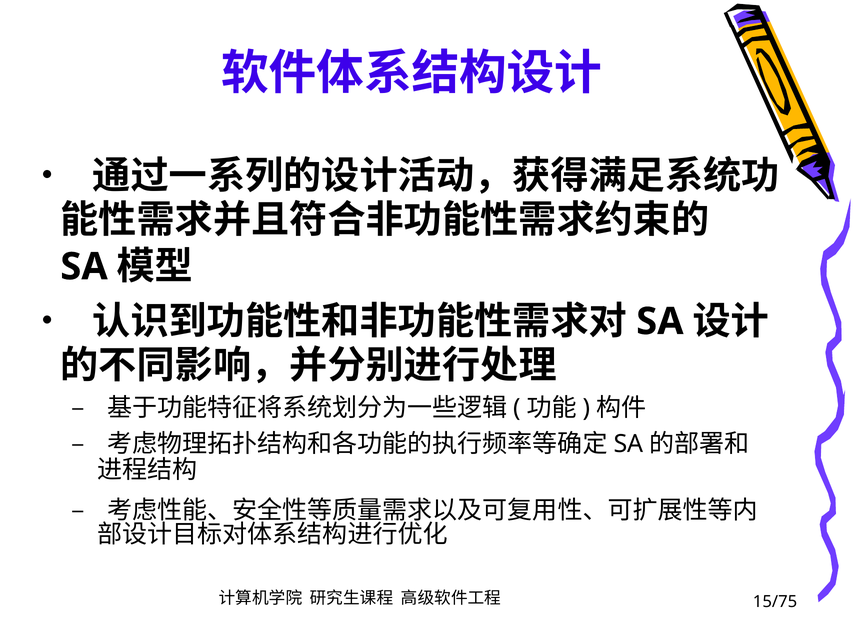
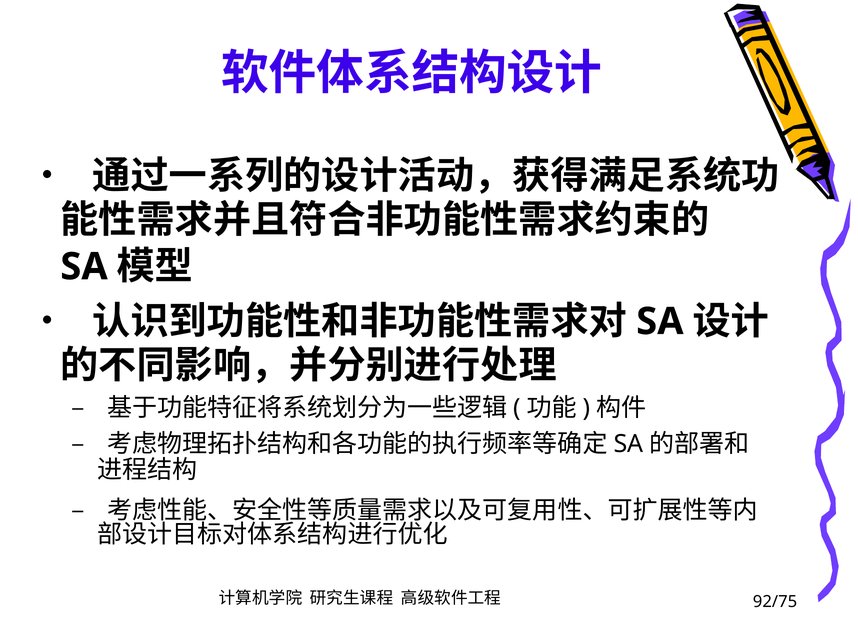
15/75: 15/75 -> 92/75 (775, 602)
